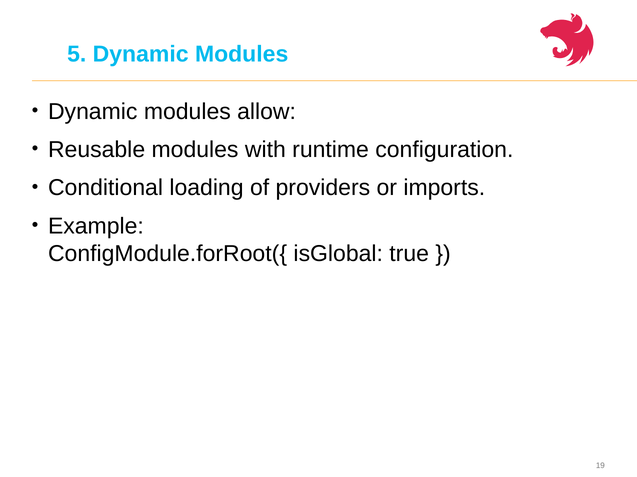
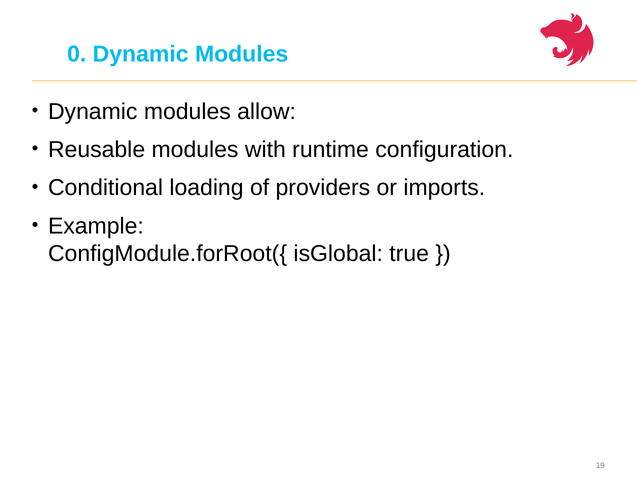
5: 5 -> 0 (77, 54)
